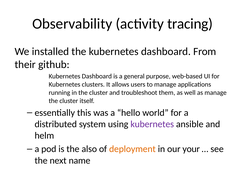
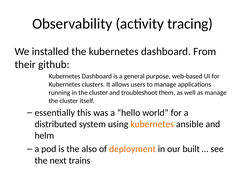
kubernetes colour: purple -> orange (152, 124)
your: your -> built (191, 149)
name: name -> trains (80, 160)
